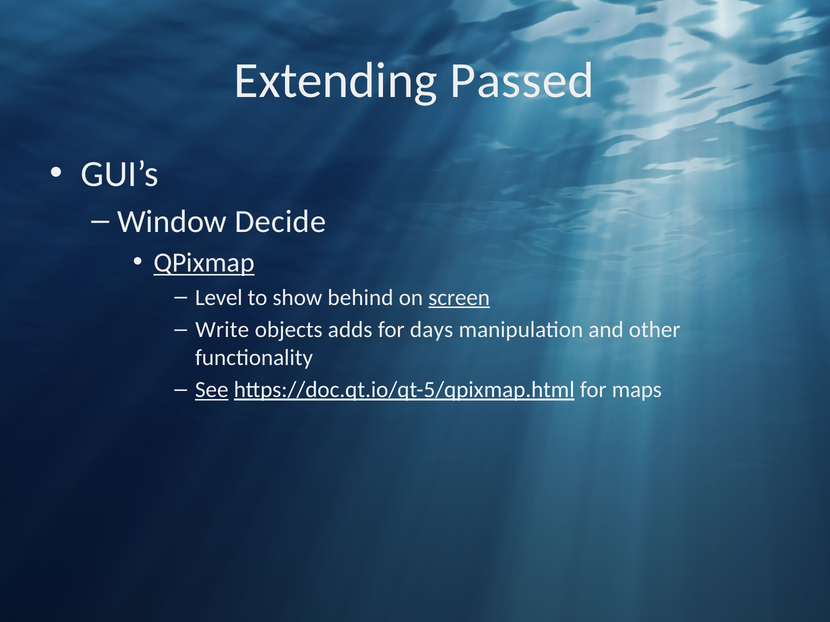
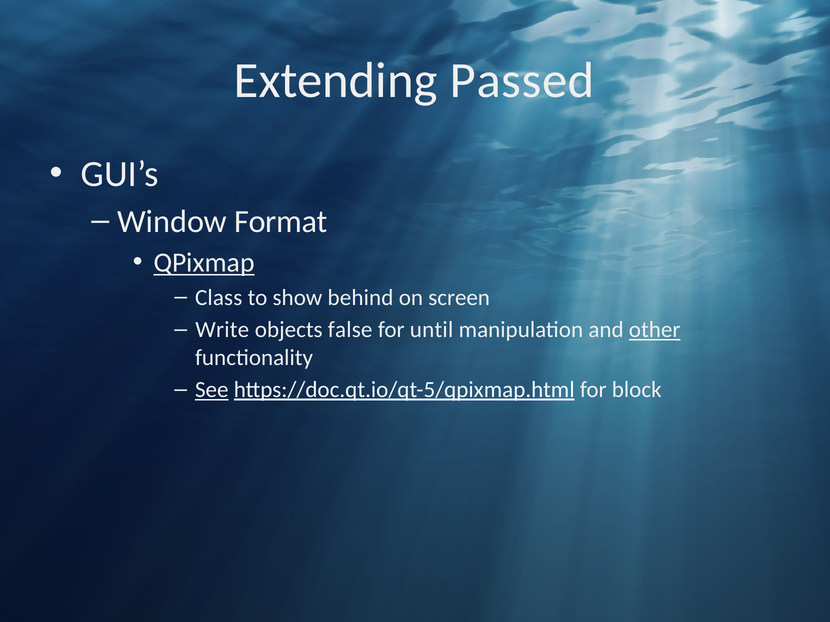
Decide: Decide -> Format (281, 222)
Level: Level -> Class (219, 298)
screen underline: present -> none (459, 298)
adds: adds -> false (350, 330)
days: days -> until (432, 330)
other underline: none -> present (655, 330)
maps: maps -> block (637, 390)
